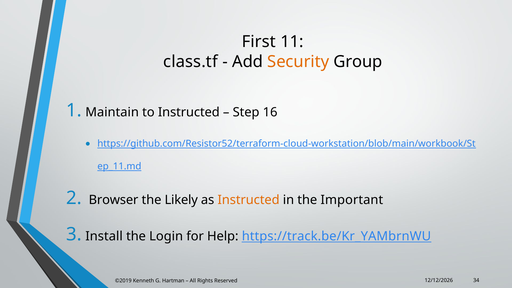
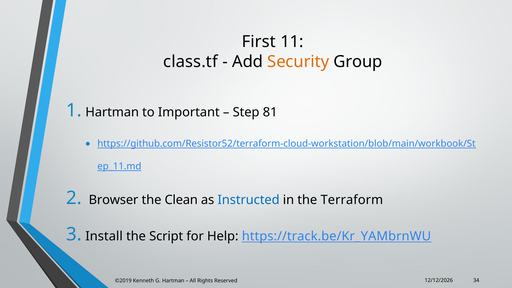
Maintain: Maintain -> Hartman (112, 112)
to Instructed: Instructed -> Important (189, 112)
16: 16 -> 81 (270, 112)
Likely: Likely -> Clean (181, 200)
Instructed colour: orange -> blue (249, 200)
Important: Important -> Terraform (352, 200)
Login: Login -> Script (166, 236)
